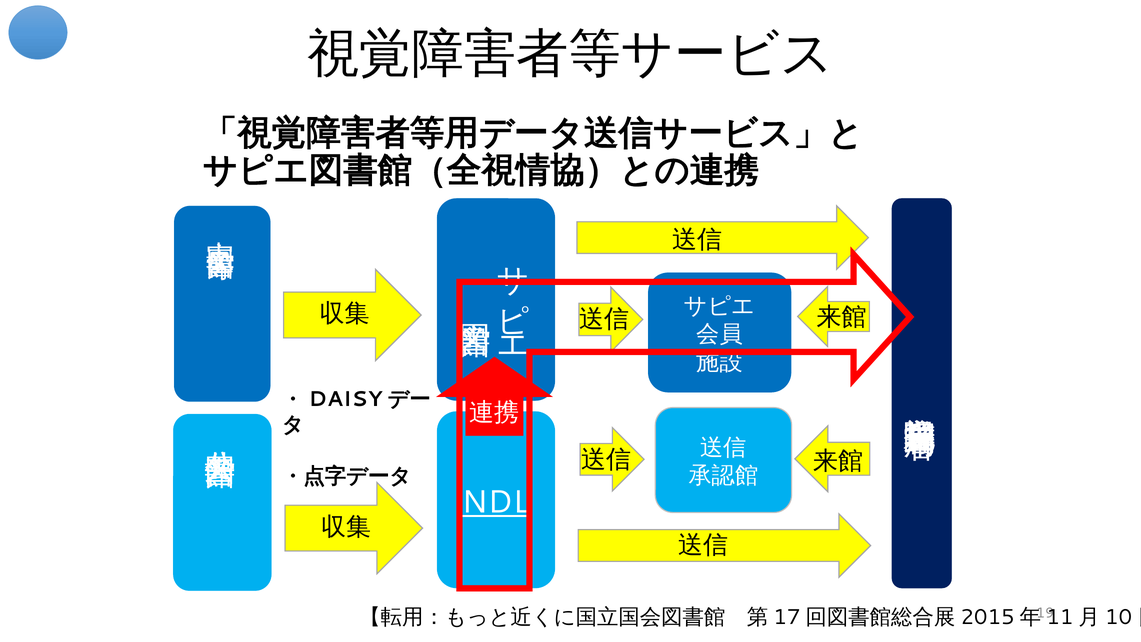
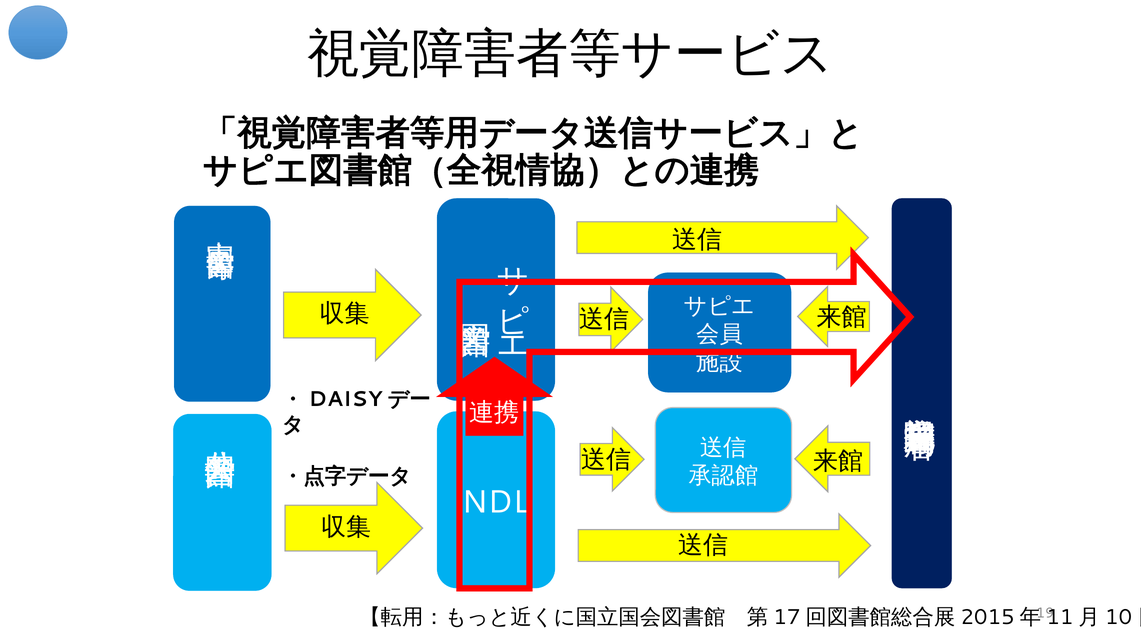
NDL underline: present -> none (496, 502)
